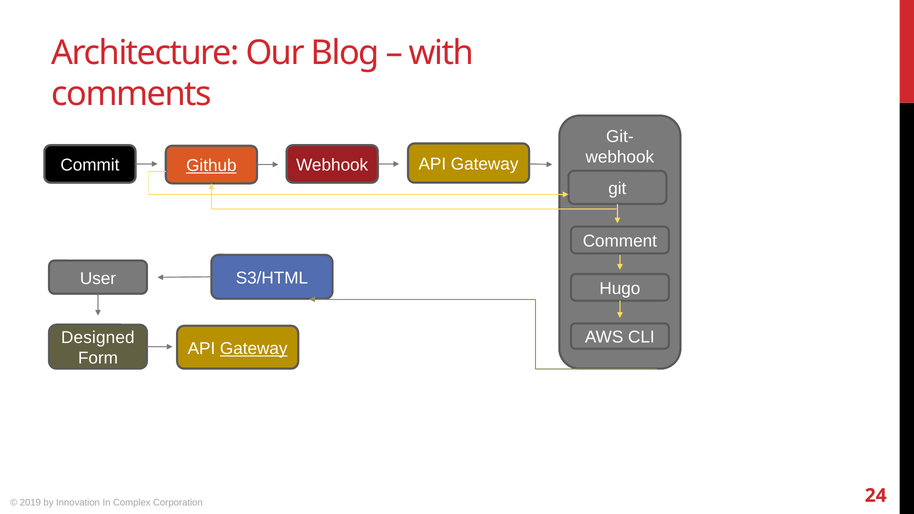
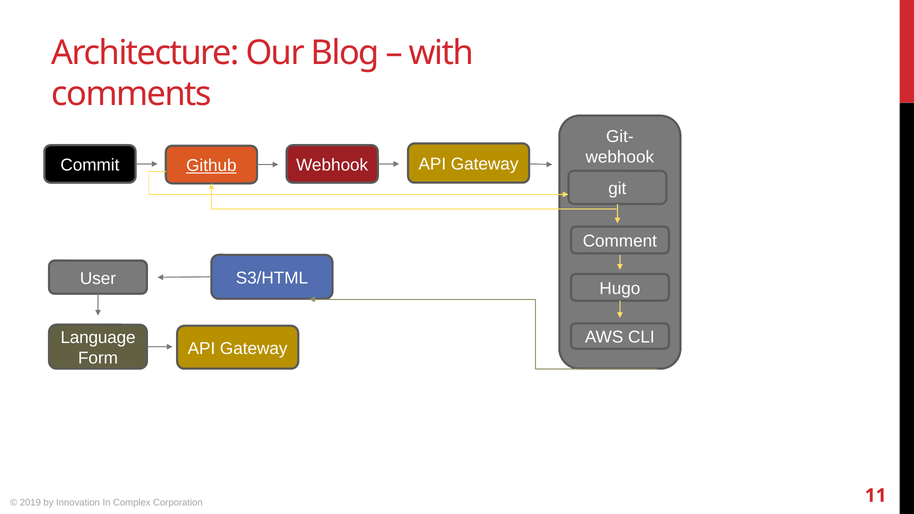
Designed: Designed -> Language (98, 338)
Gateway underline: present -> none (254, 348)
24: 24 -> 11 (876, 496)
